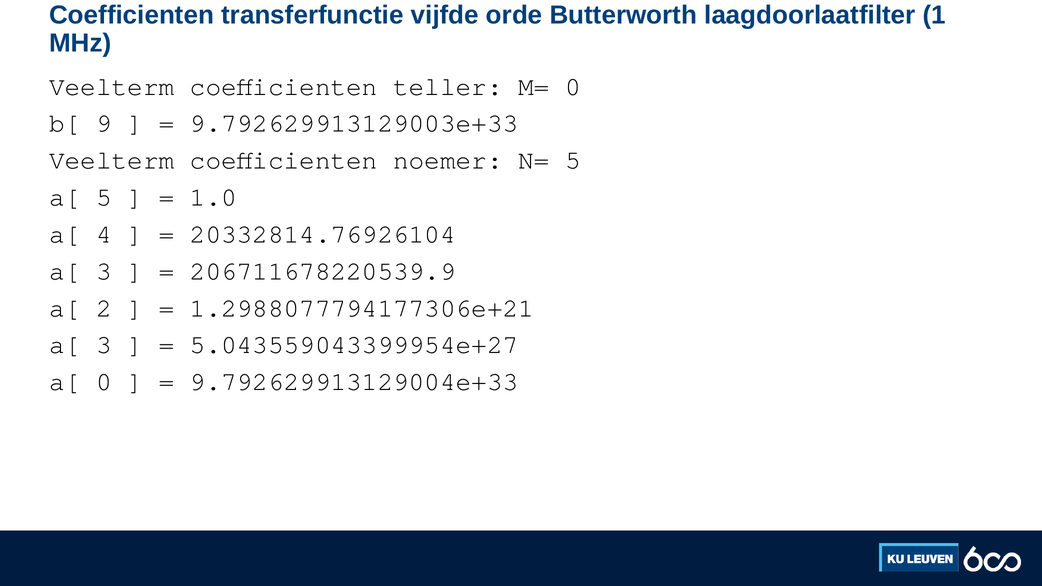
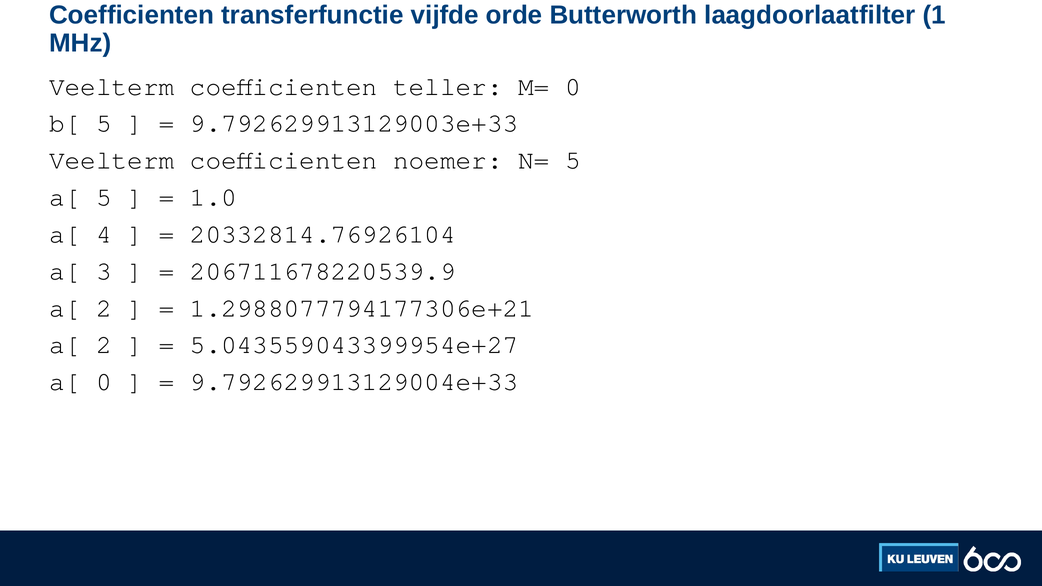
b[ 9: 9 -> 5 (104, 123)
3: 3 -> 2 (104, 345)
